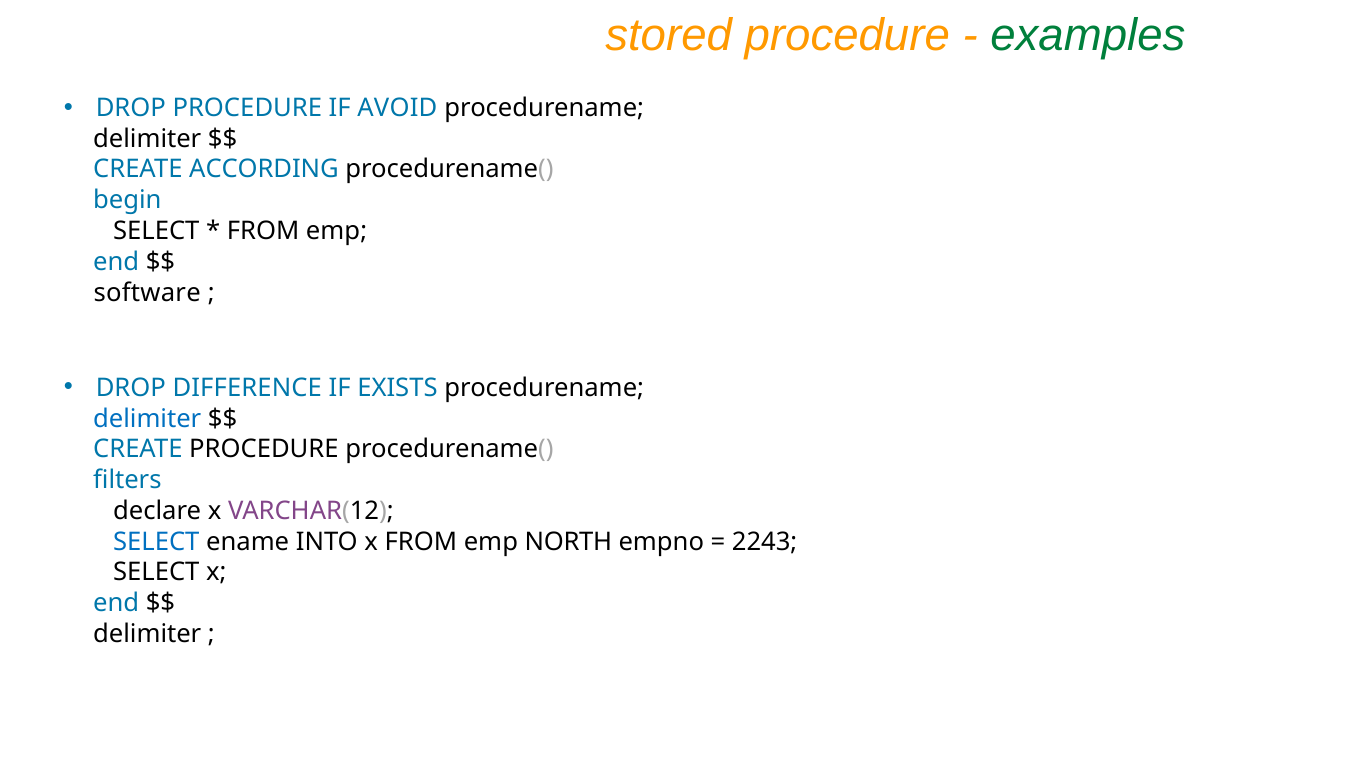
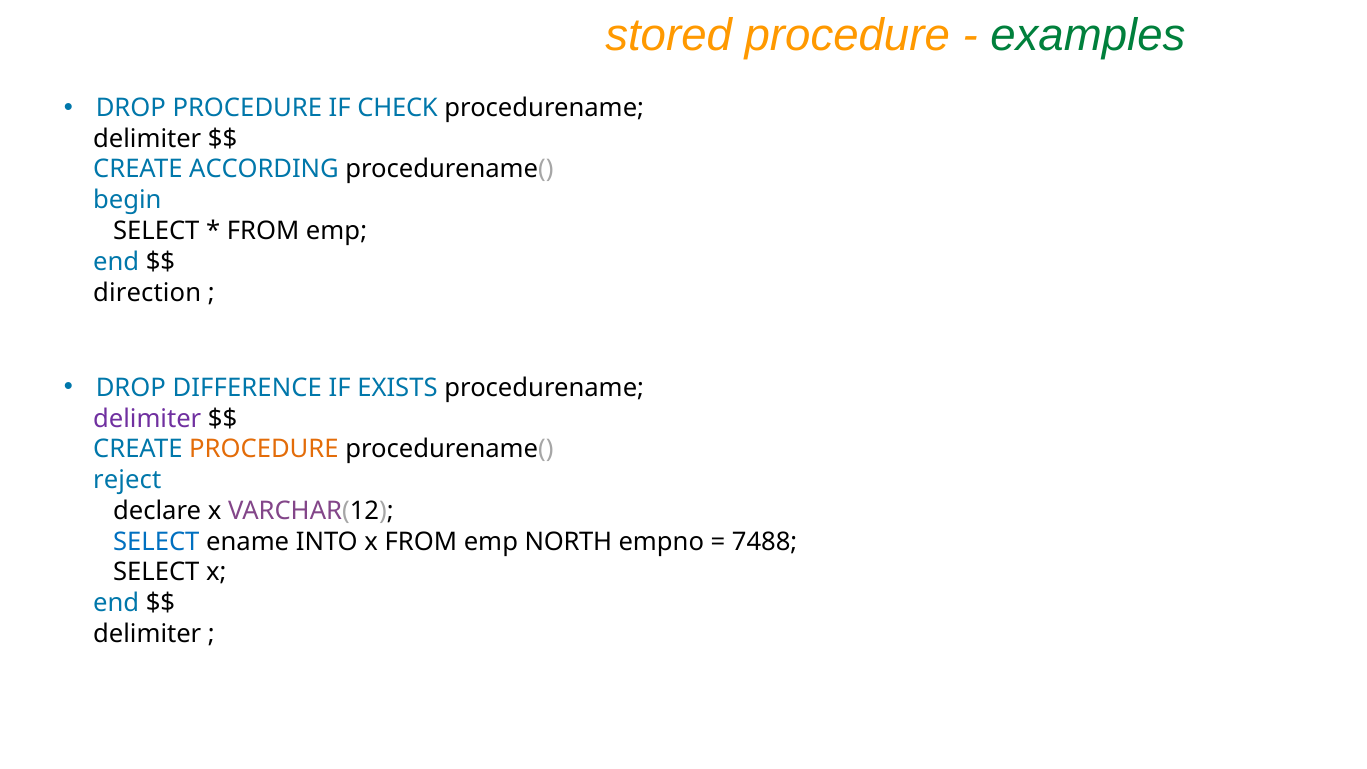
AVOID: AVOID -> CHECK (398, 108)
software: software -> direction (147, 293)
delimiter colour: blue -> purple (147, 419)
PROCEDURE colour: black -> orange (264, 449)
filters: filters -> reject (127, 480)
2243: 2243 -> 7488 (765, 542)
